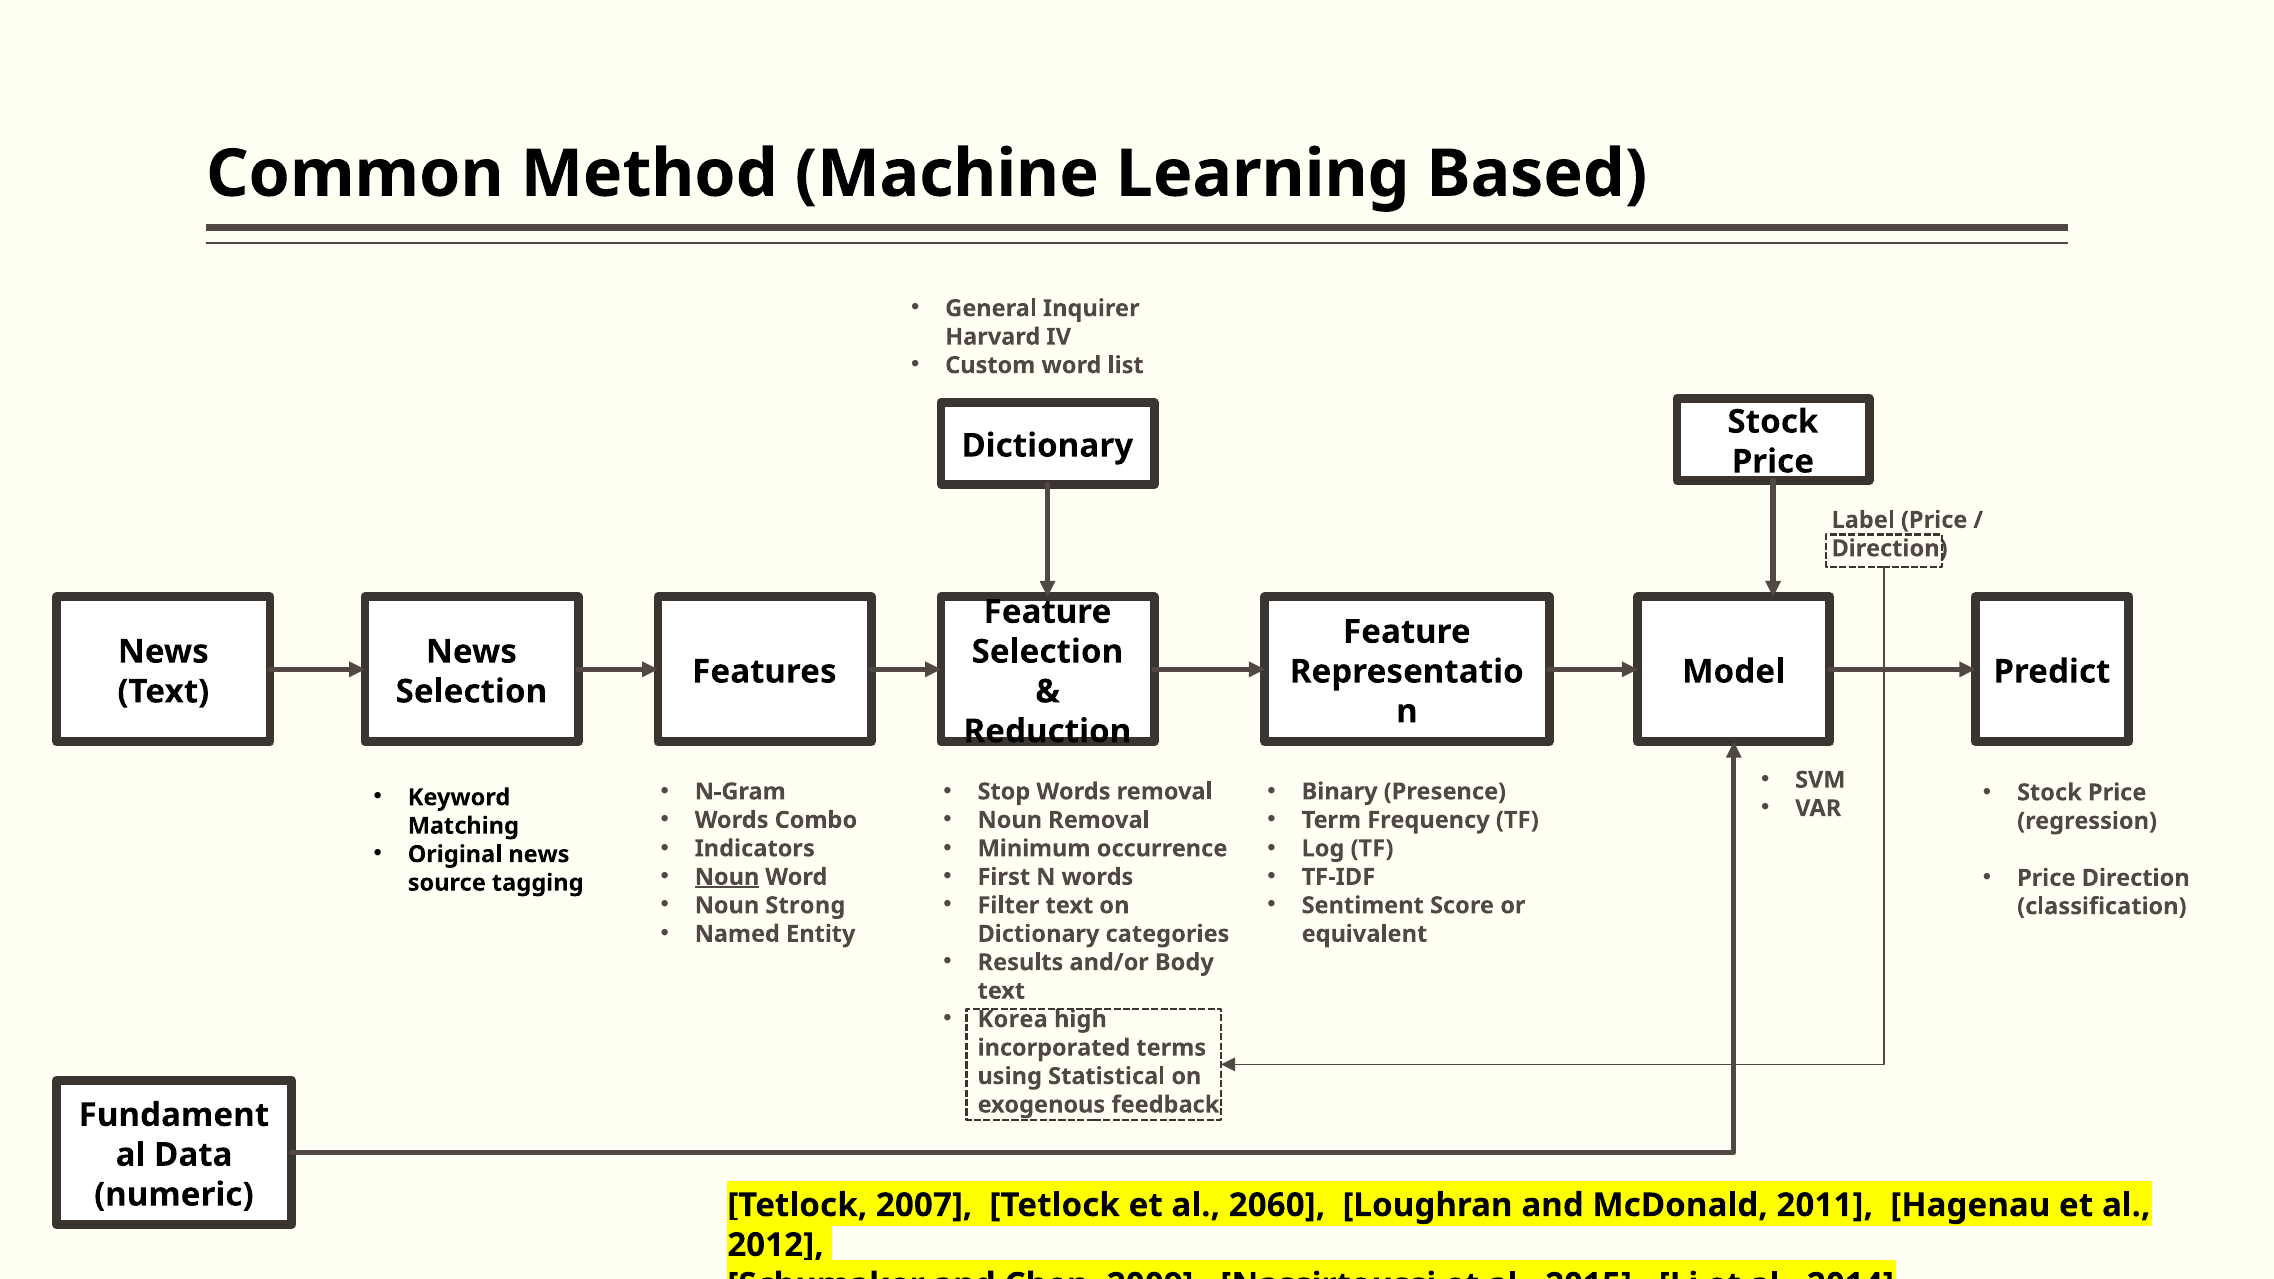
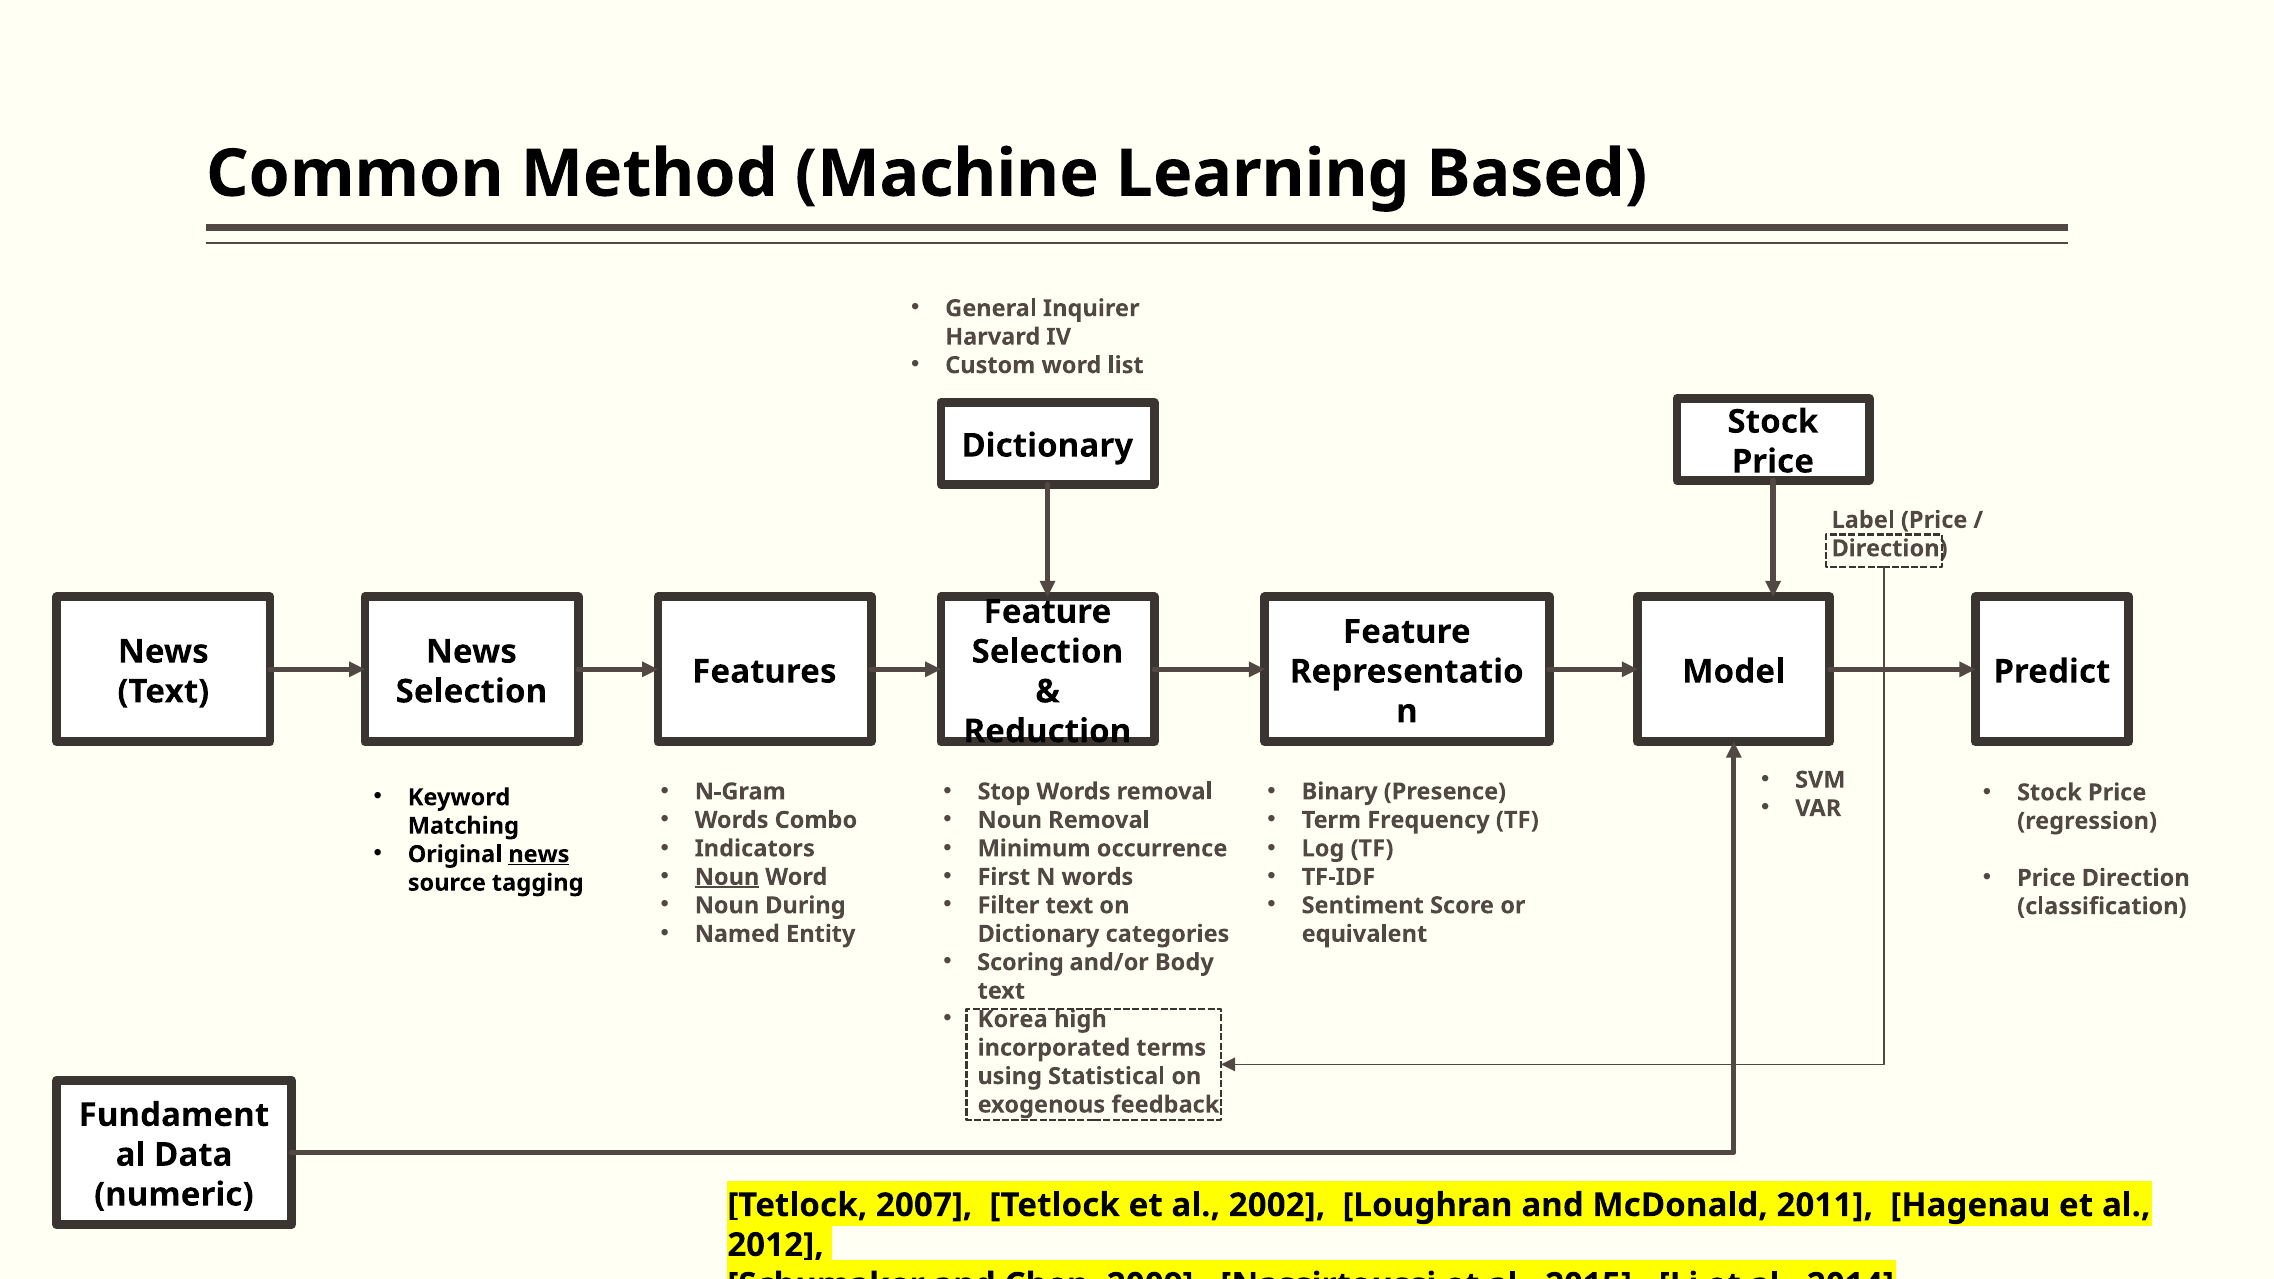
news underline: none -> present (539, 854)
Strong: Strong -> During (805, 906)
Results: Results -> Scoring (1021, 962)
2060: 2060 -> 2002 (1277, 1205)
